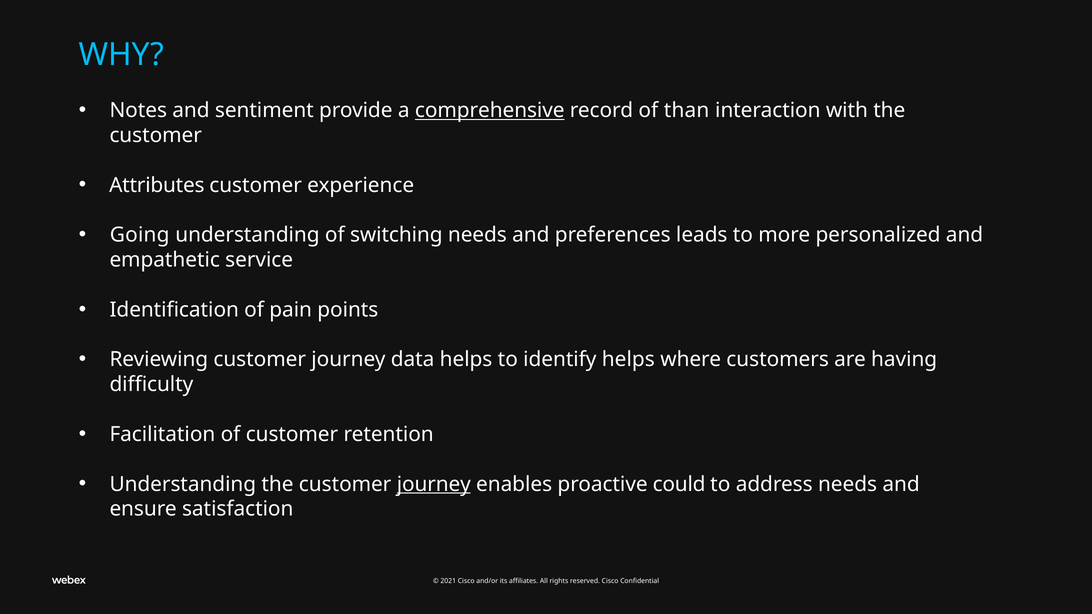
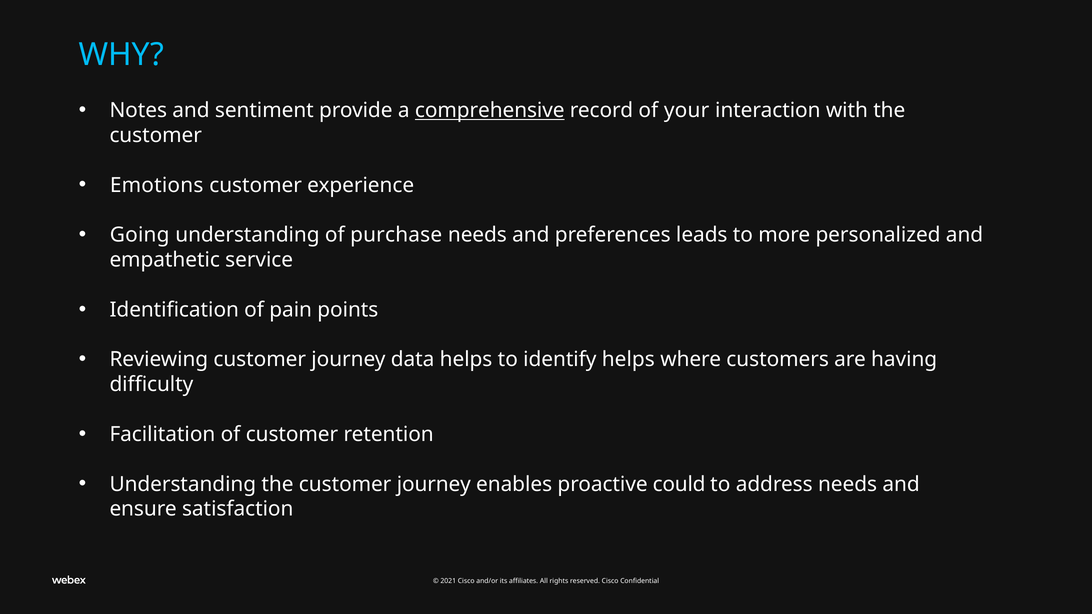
than: than -> your (687, 110)
Attributes: Attributes -> Emotions (157, 185)
switching: switching -> purchase (396, 235)
journey underline: present -> none (434, 484)
